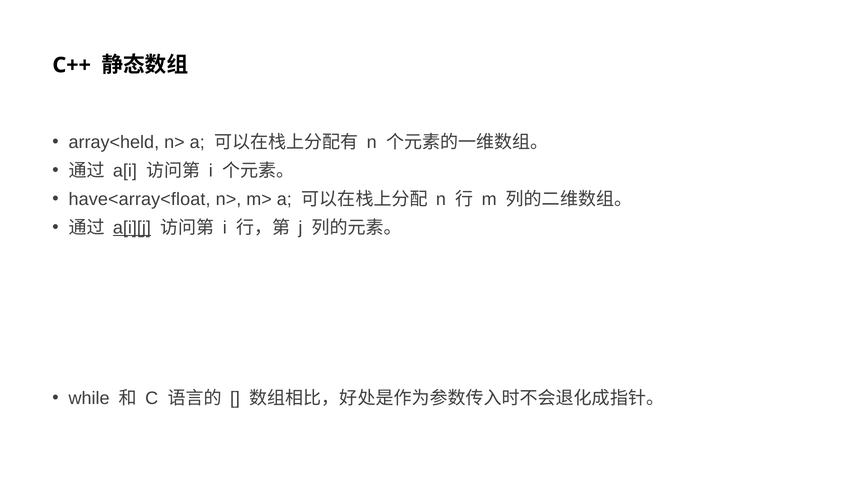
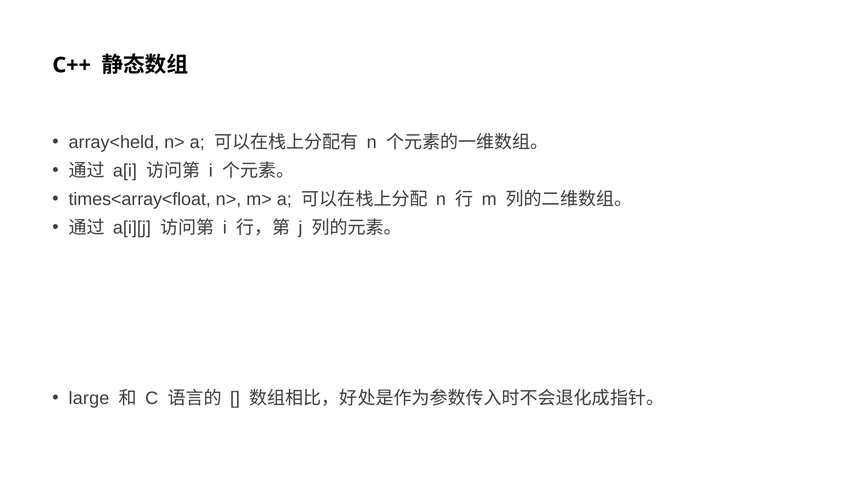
have<array<float: have<array<float -> times<array<float (140, 199)
a[i][j underline: present -> none (132, 228)
while: while -> large (89, 398)
